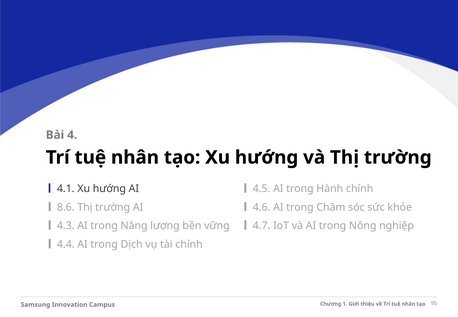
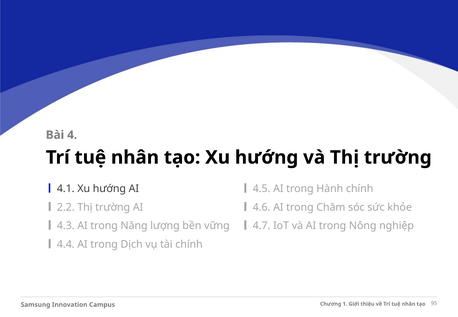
8.6: 8.6 -> 2.2 (66, 207)
